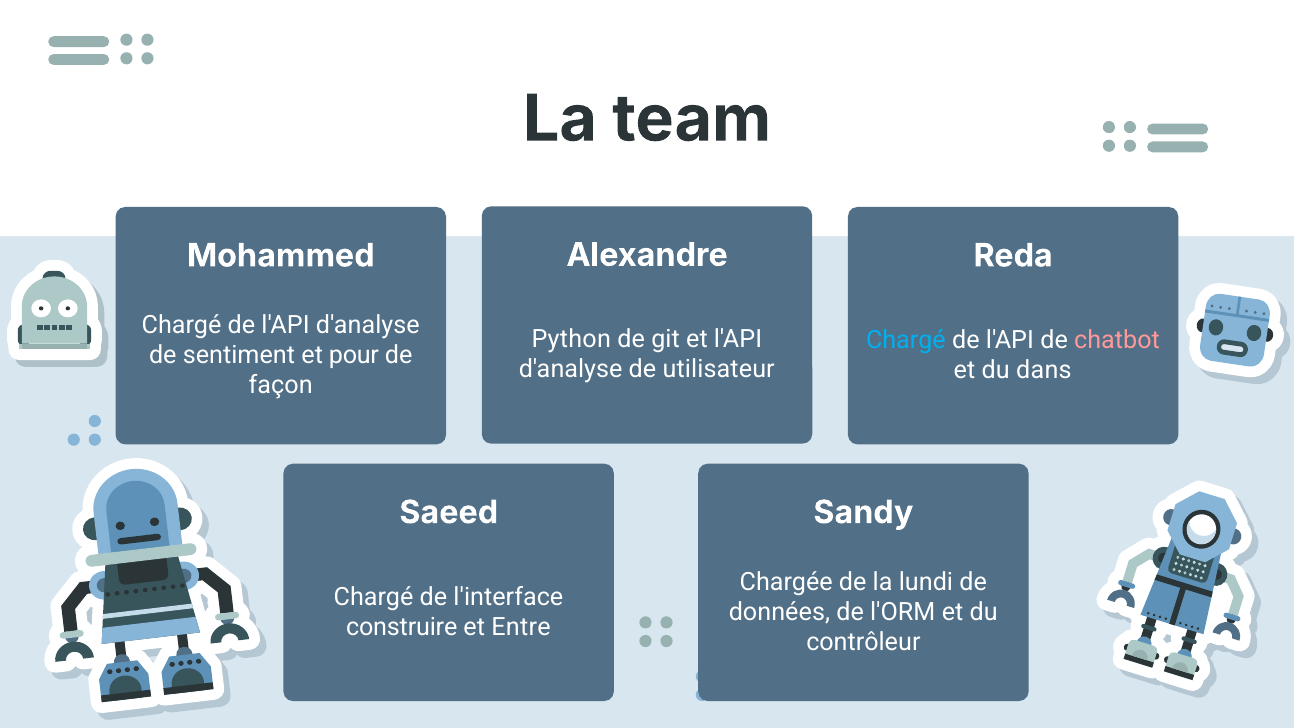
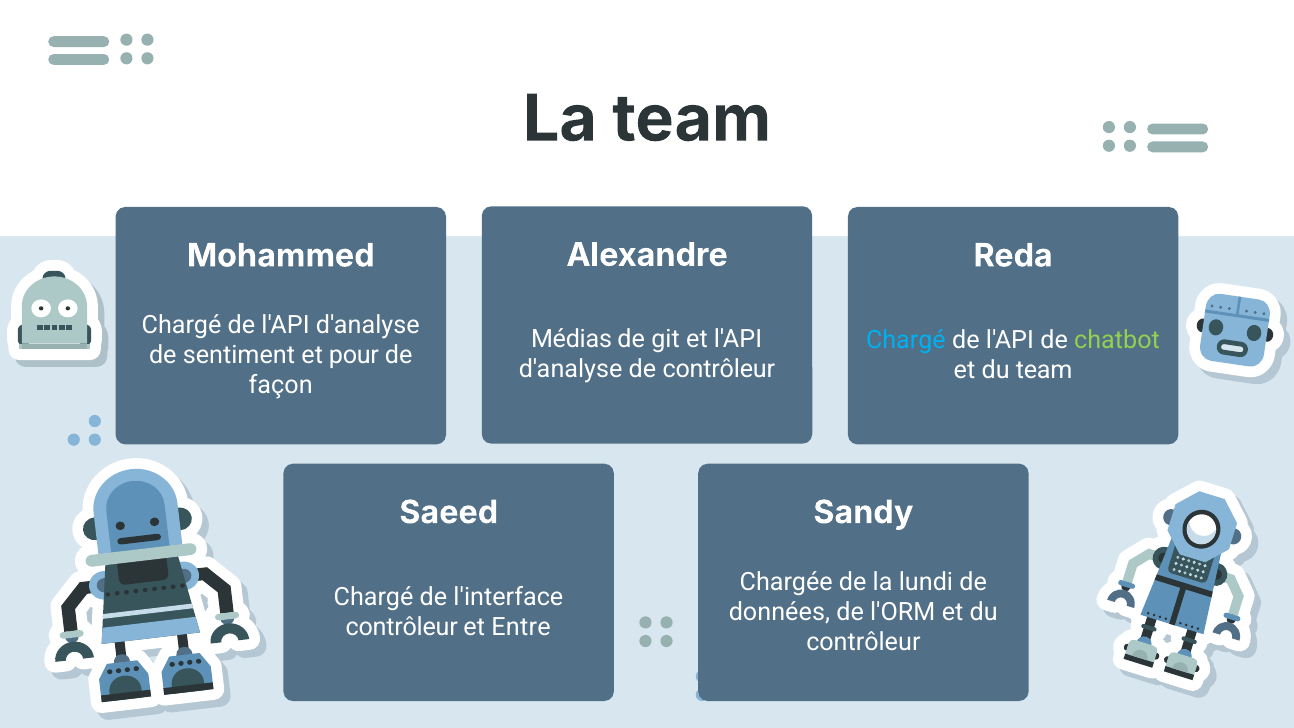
Python: Python -> Médias (571, 339)
chatbot colour: pink -> light green (1117, 340)
de utilisateur: utilisateur -> contrôleur (719, 370)
du dans: dans -> team (1044, 370)
construire: construire -> contrôleur (402, 627)
